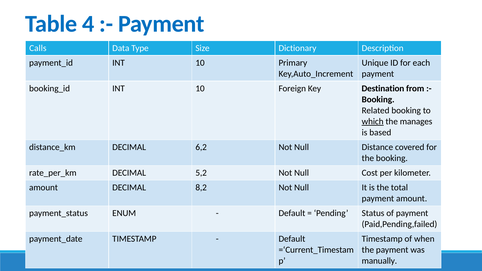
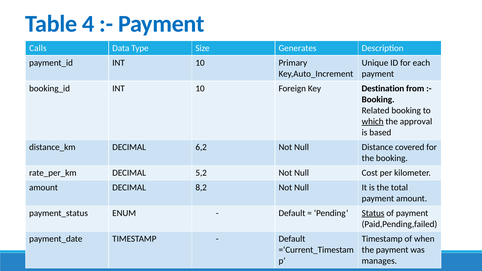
Dictionary: Dictionary -> Generates (298, 48)
manages: manages -> approval (416, 122)
Status underline: none -> present (373, 213)
manually: manually -> manages (379, 261)
